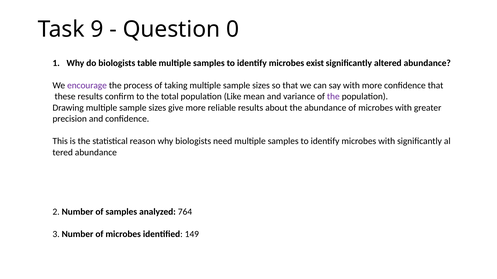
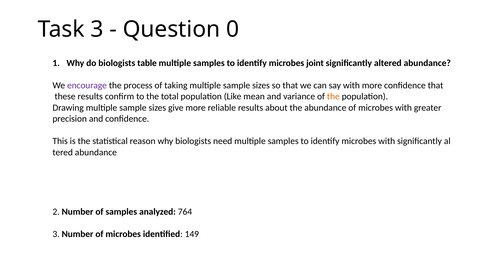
Task 9: 9 -> 3 (97, 30)
exist: exist -> joint (315, 63)
the colour: purple -> orange (333, 97)
